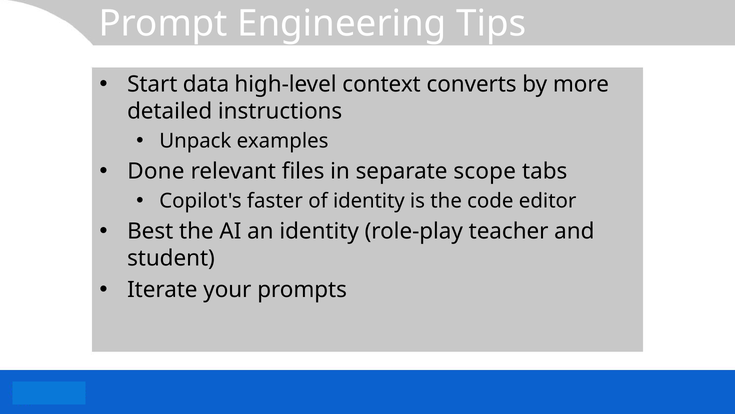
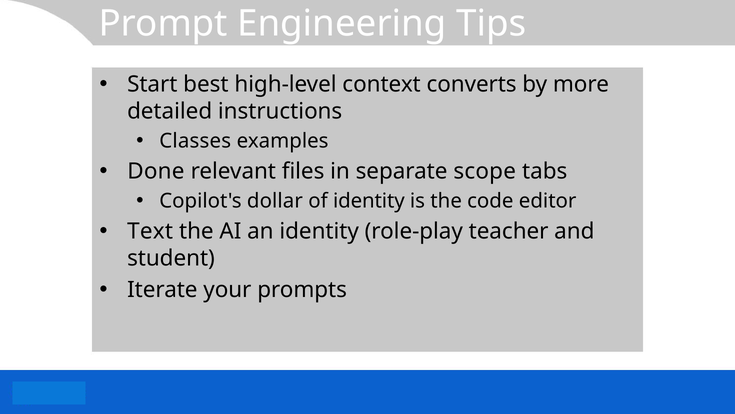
data: data -> best (206, 84)
Unpack: Unpack -> Classes (195, 141)
faster: faster -> dollar (275, 201)
Best: Best -> Text (150, 231)
